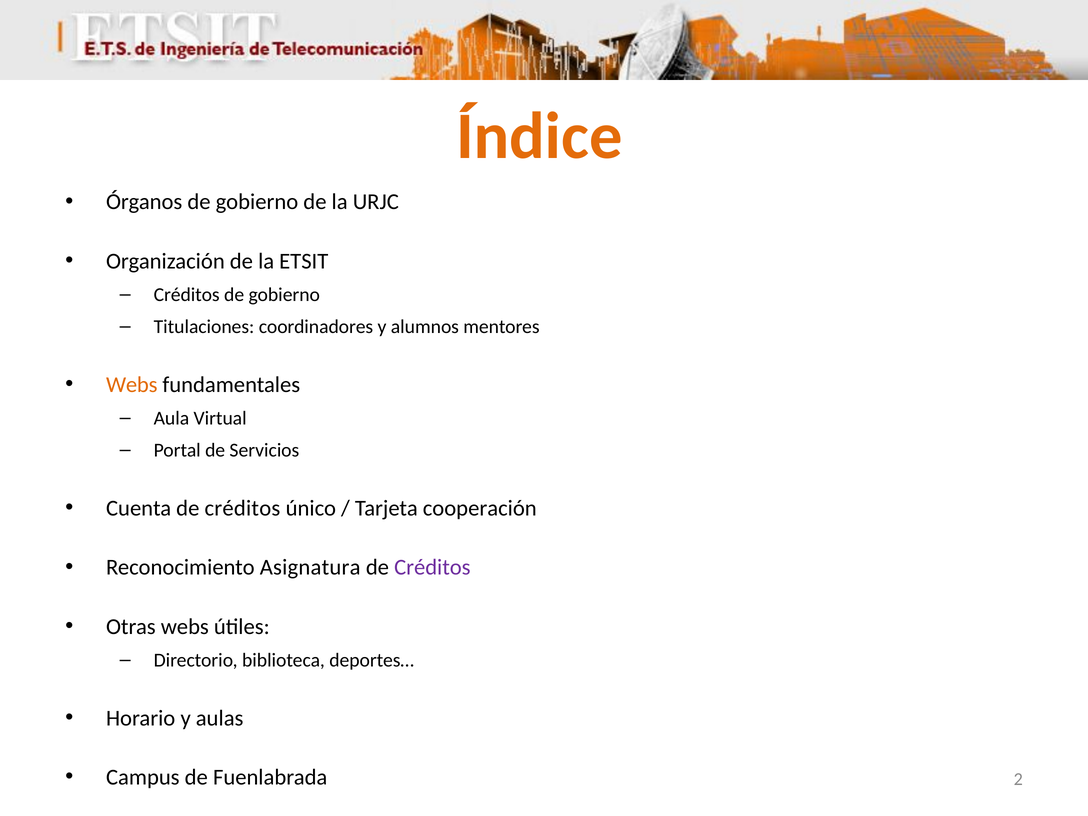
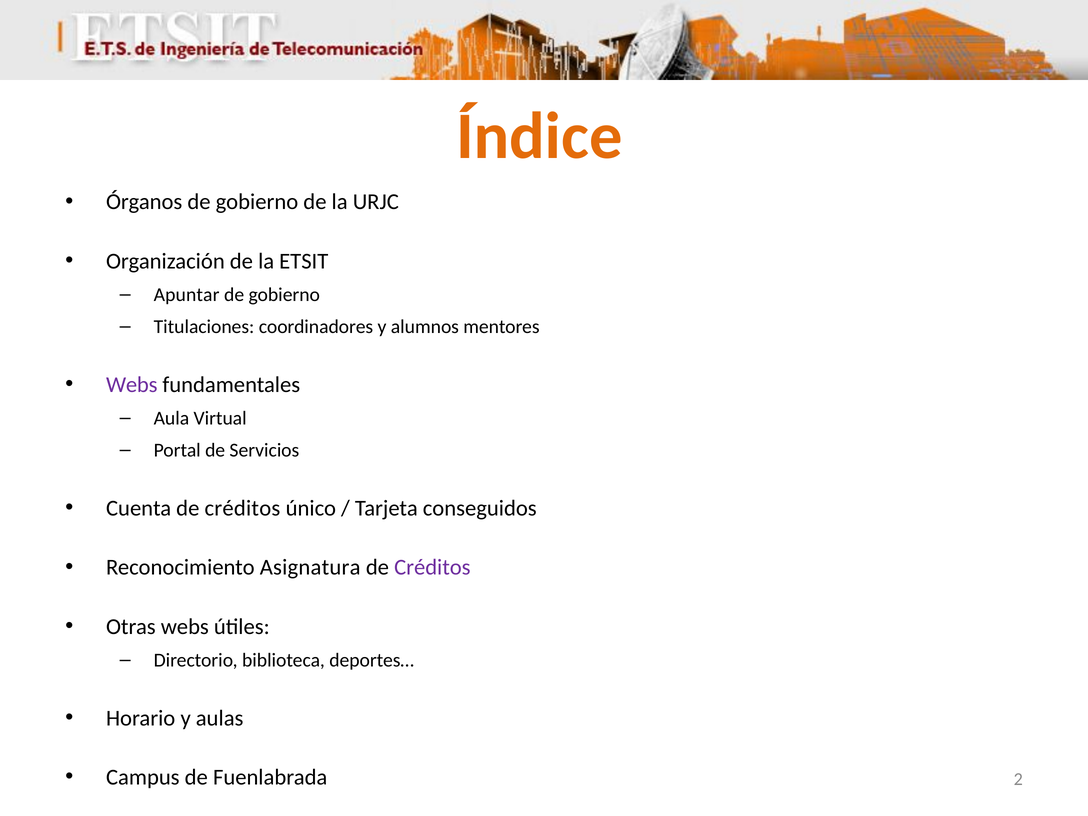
Créditos: Créditos -> Apuntar (187, 295)
Webs colour: orange -> purple (132, 385)
cooperación: cooperación -> conseguidos (480, 508)
